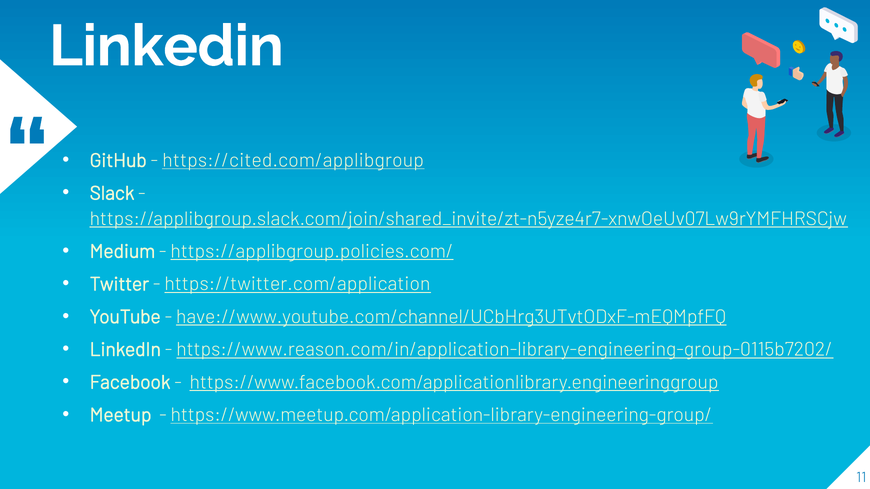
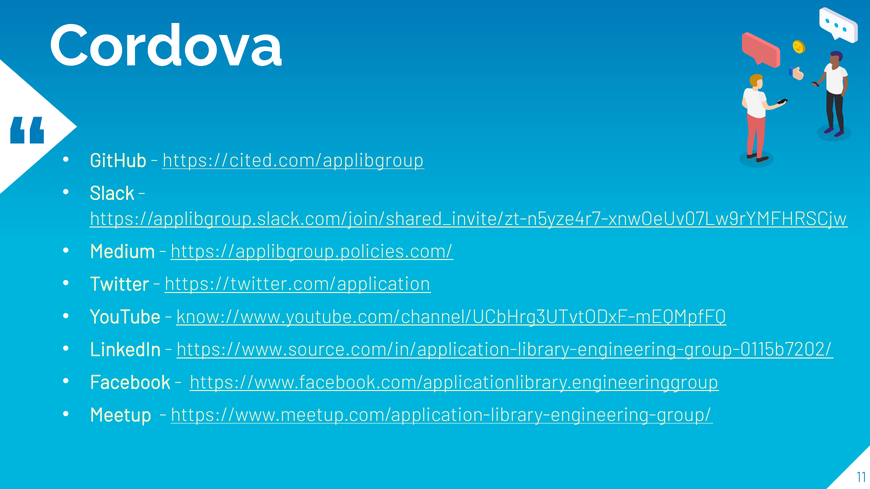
Linkedin: Linkedin -> Cordova (166, 46)
have://www.youtube.com/channel/UCbHrg3UTvtODxF-mEQMpfFQ: have://www.youtube.com/channel/UCbHrg3UTvtODxF-mEQMpfFQ -> know://www.youtube.com/channel/UCbHrg3UTvtODxF-mEQMpfFQ (451, 317)
https://www.reason.com/in/application-library-engineering-group-0115b7202/: https://www.reason.com/in/application-library-engineering-group-0115b7202/ -> https://www.source.com/in/application-library-engineering-group-0115b7202/ (504, 350)
